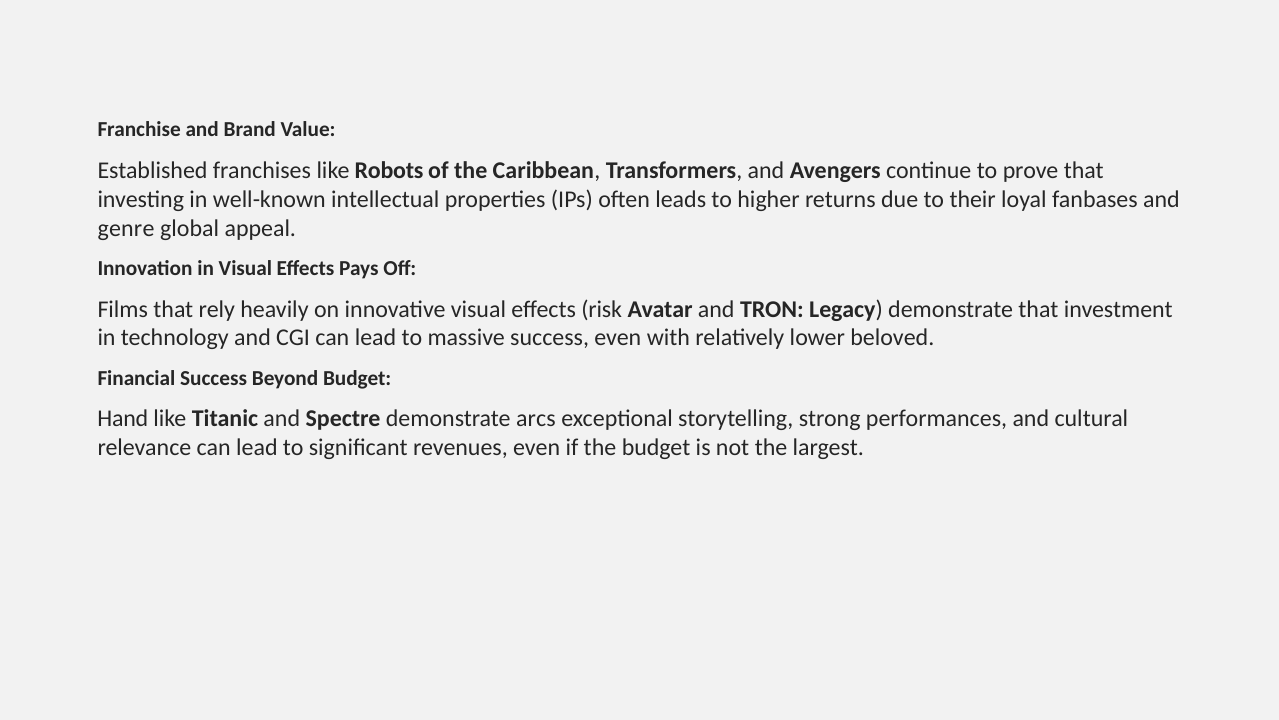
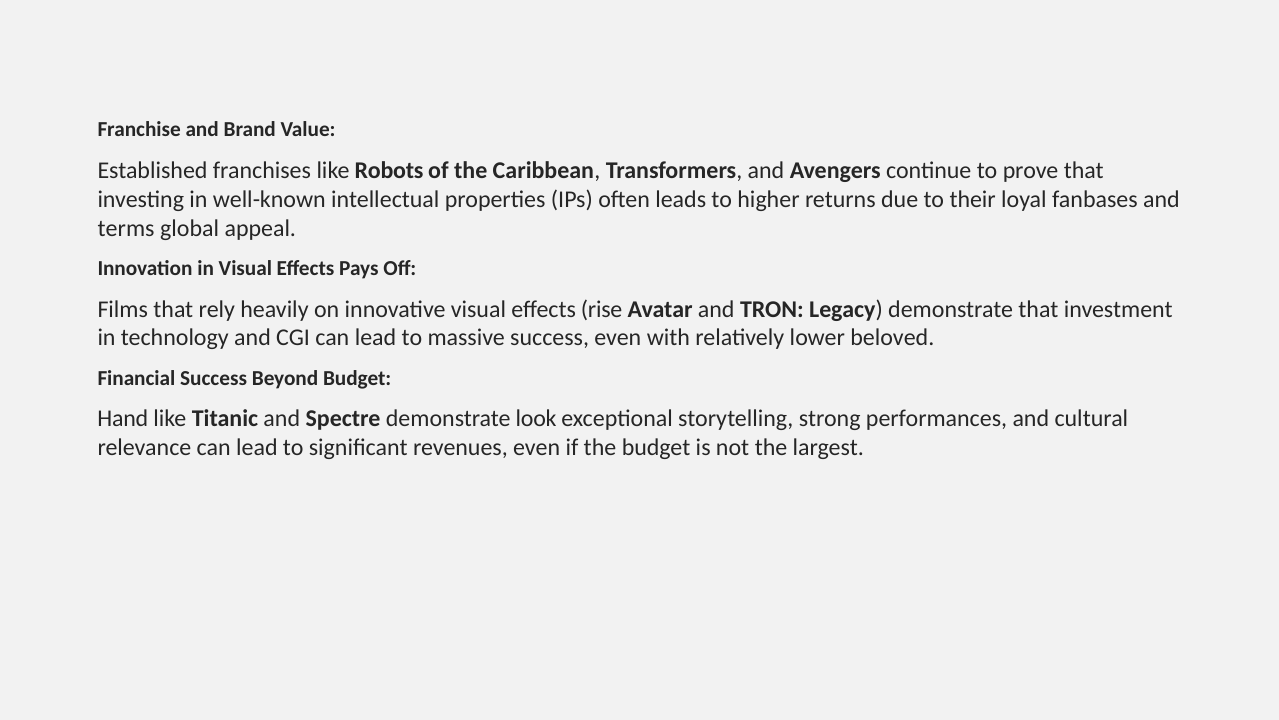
genre: genre -> terms (126, 228)
risk: risk -> rise (602, 309)
arcs: arcs -> look (536, 419)
